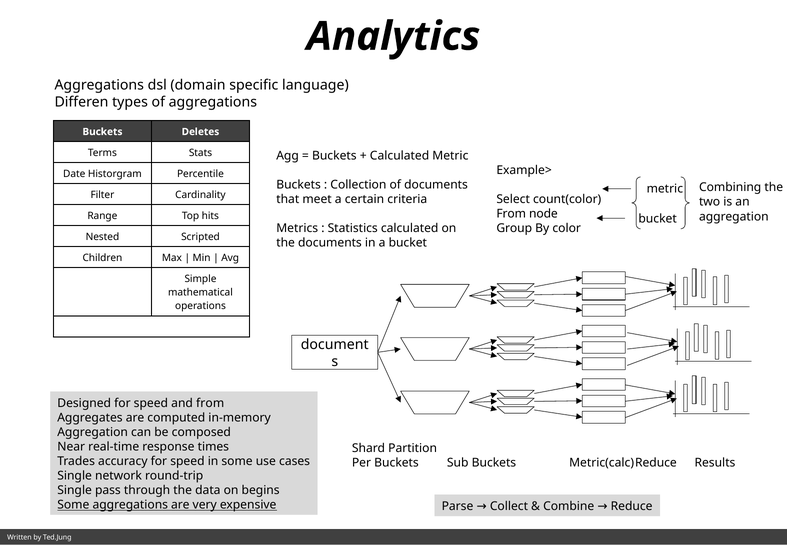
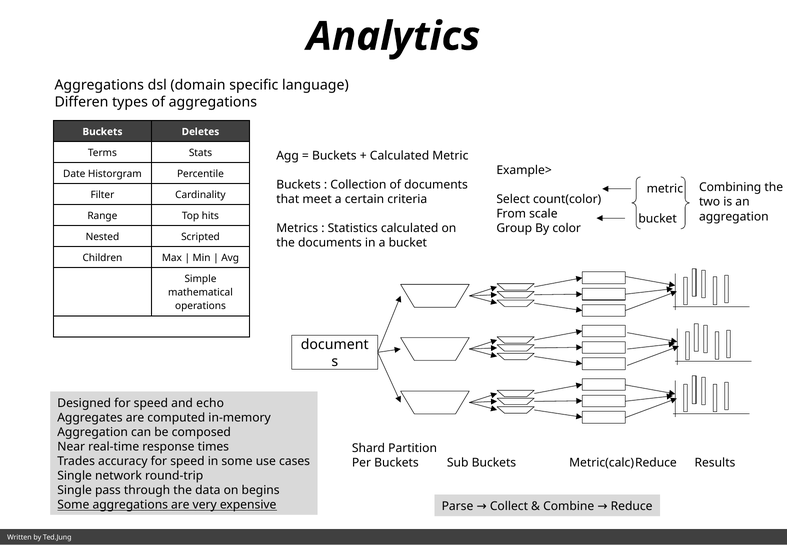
node: node -> scale (543, 214)
and from: from -> echo (210, 403)
